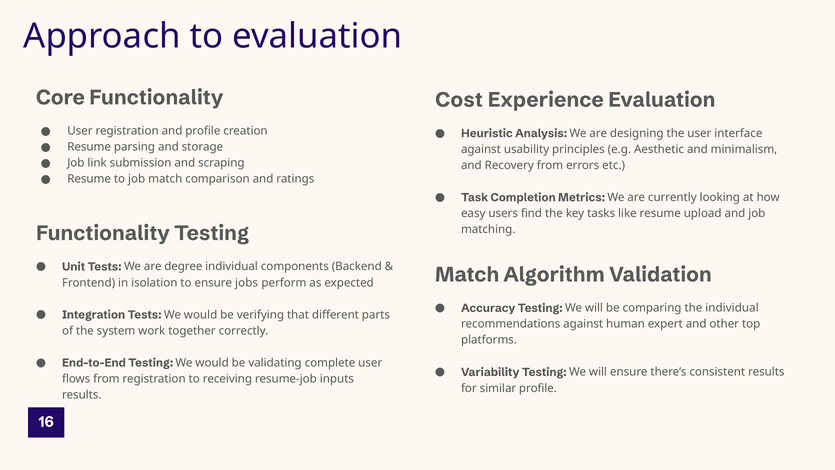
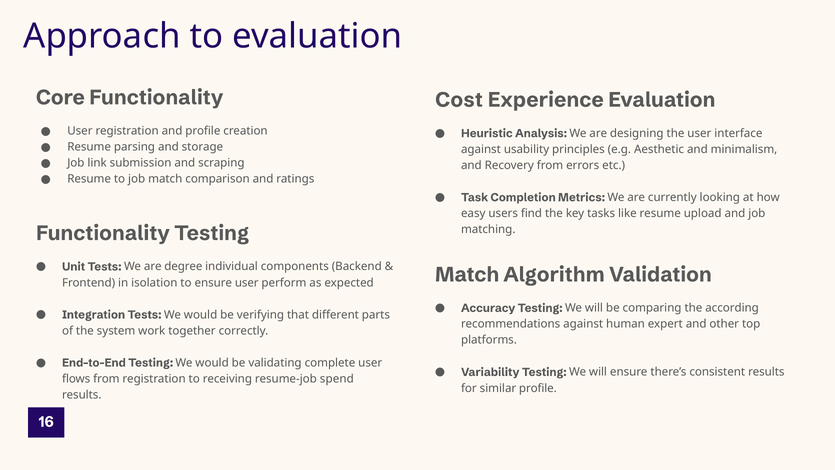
ensure jobs: jobs -> user (247, 283)
the individual: individual -> according (732, 308)
inputs: inputs -> spend (337, 379)
